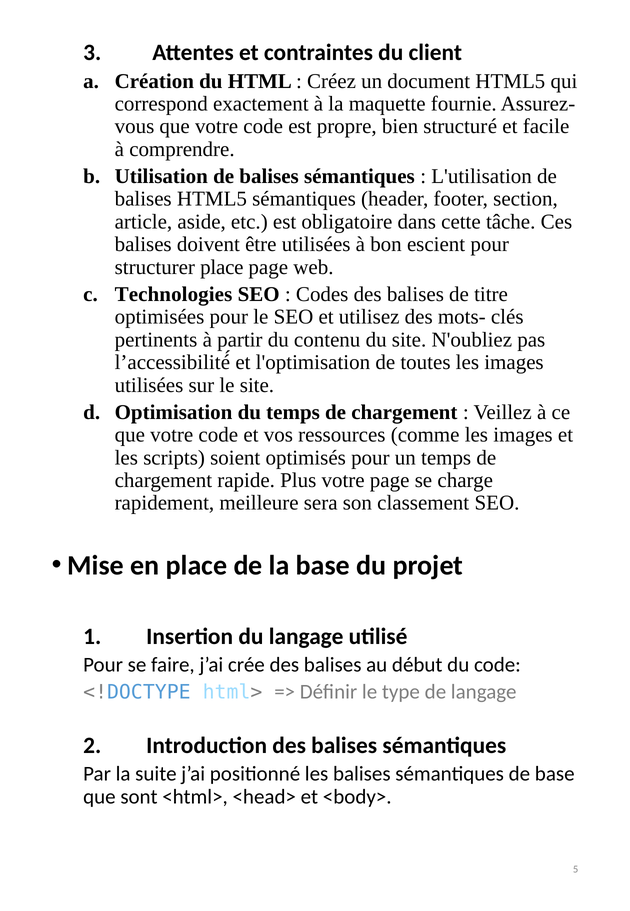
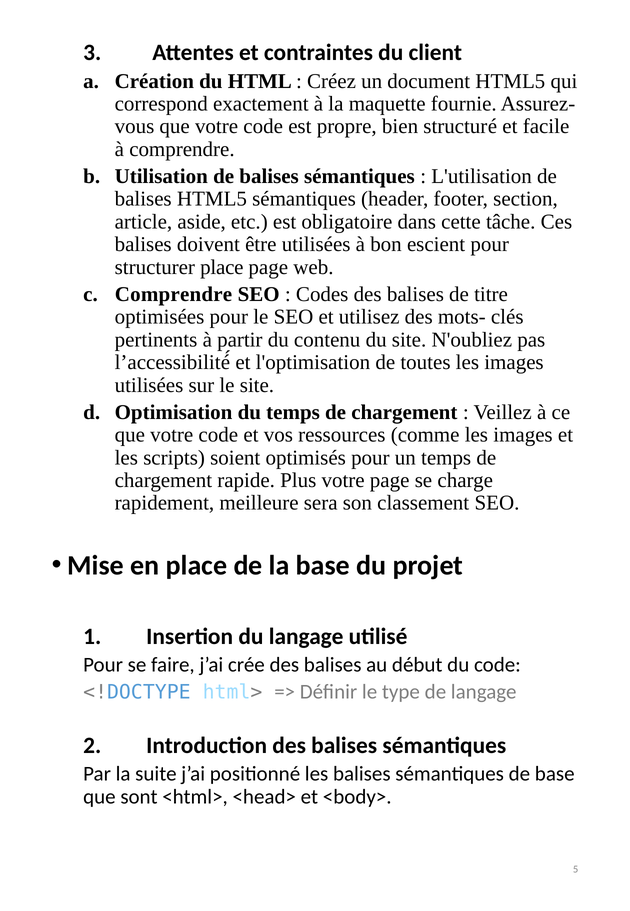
Technologies: Technologies -> Comprendre (173, 294)
